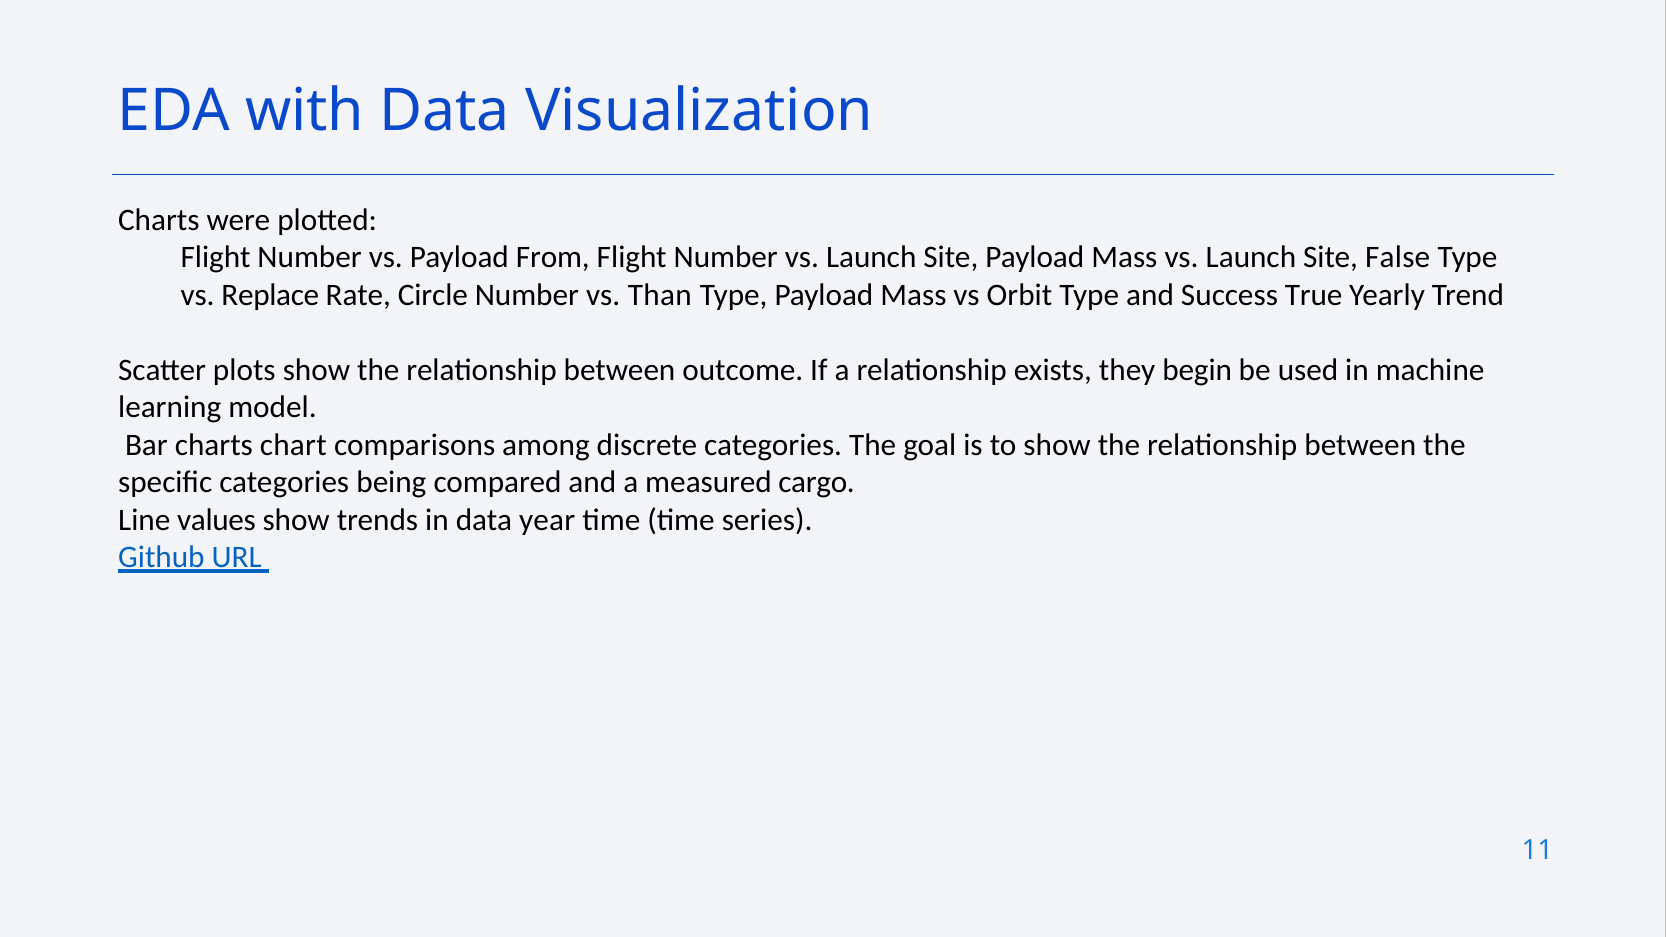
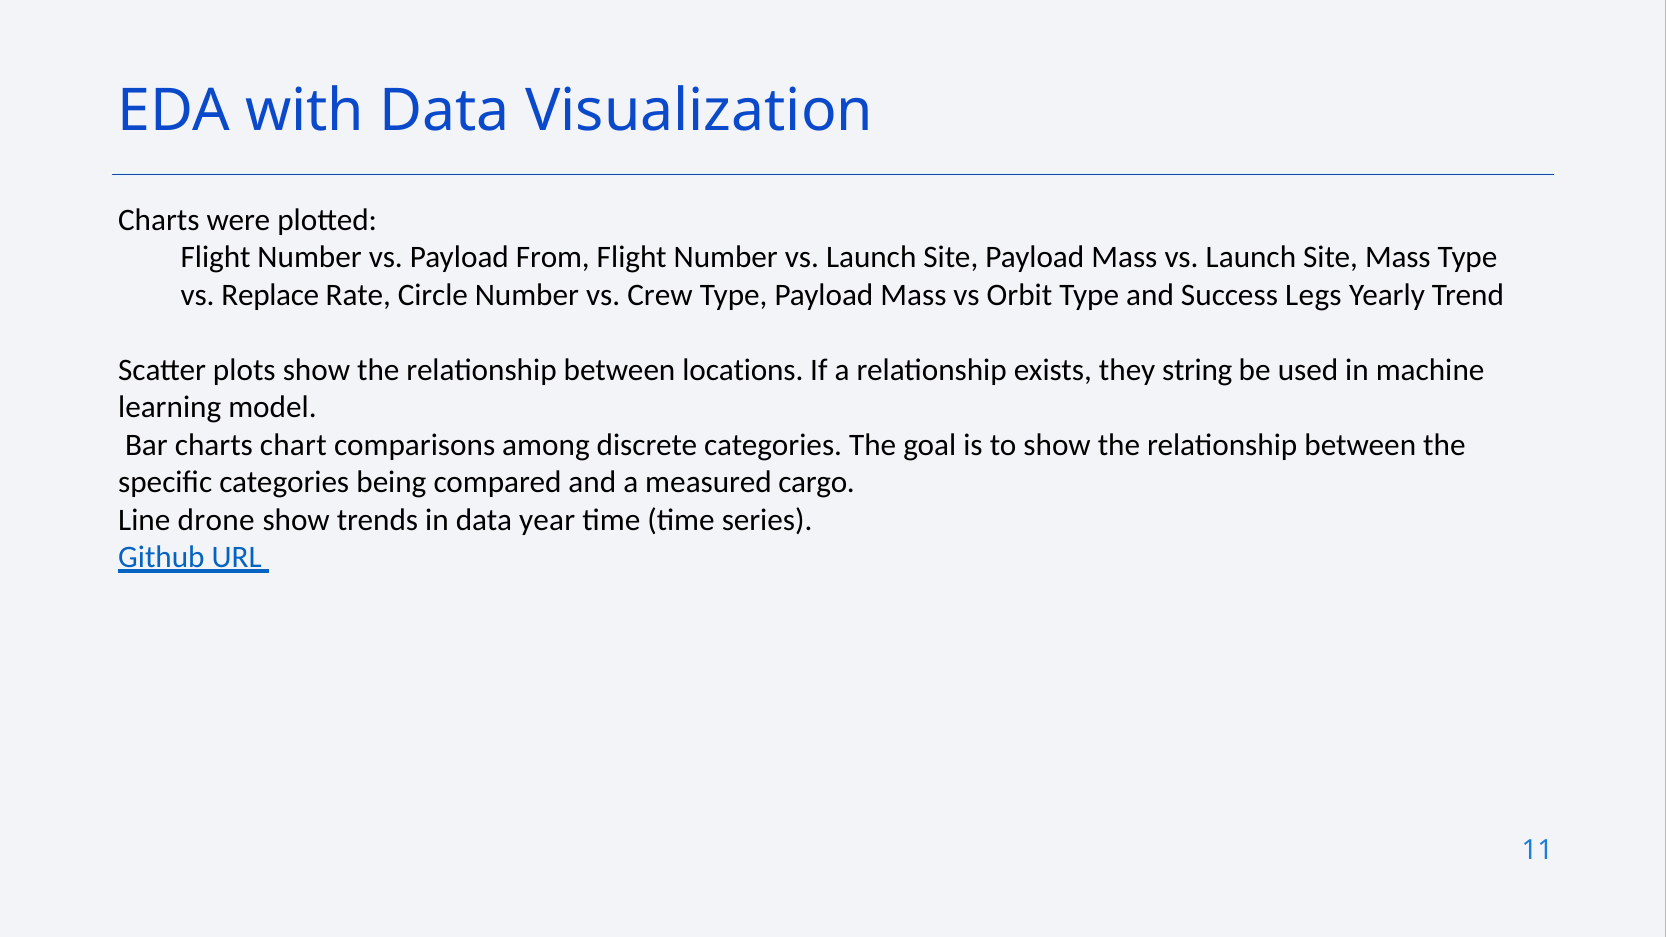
Site False: False -> Mass (1398, 258)
Than: Than -> Crew (660, 295)
True: True -> Legs (1313, 295)
outcome: outcome -> locations (743, 370)
begin: begin -> string (1197, 370)
values: values -> drone (216, 520)
